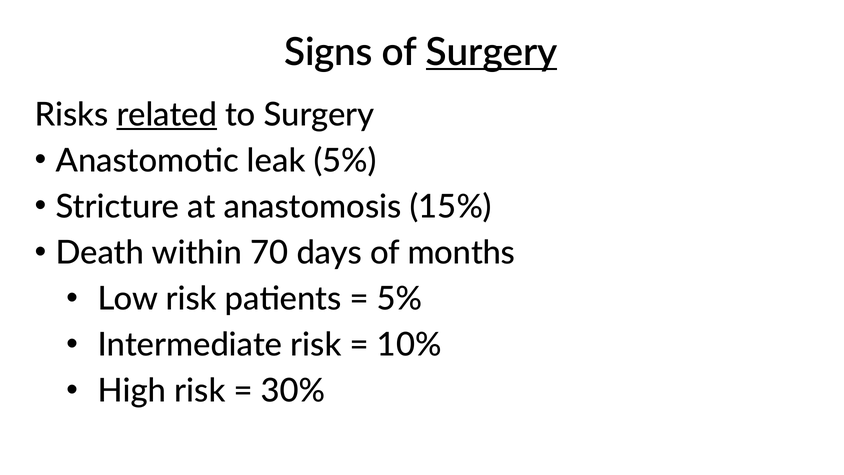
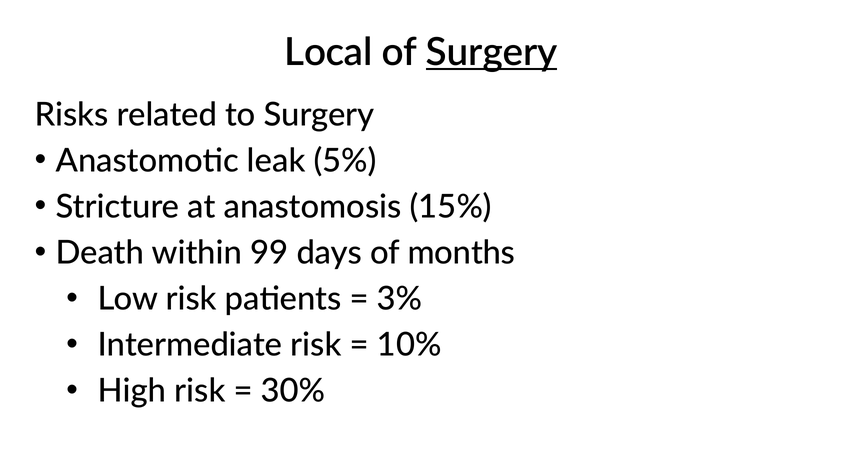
Signs: Signs -> Local (328, 52)
related underline: present -> none (167, 115)
70: 70 -> 99 (269, 253)
5%: 5% -> 3% (400, 299)
